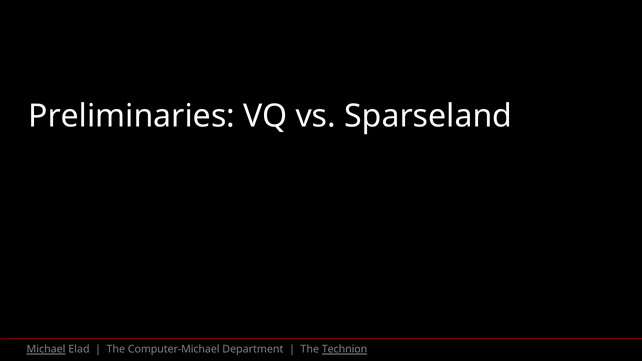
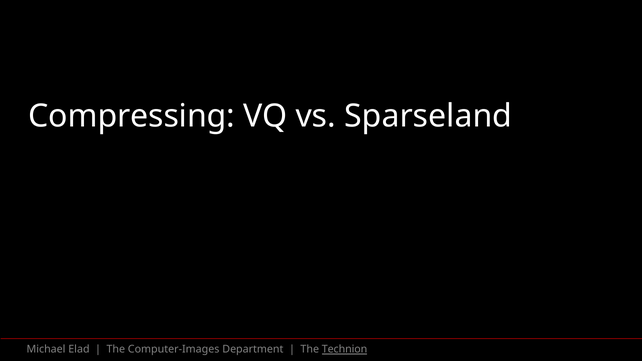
Preliminaries: Preliminaries -> Compressing (132, 116)
Michael underline: present -> none (46, 350)
Computer-Michael: Computer-Michael -> Computer-Images (174, 350)
